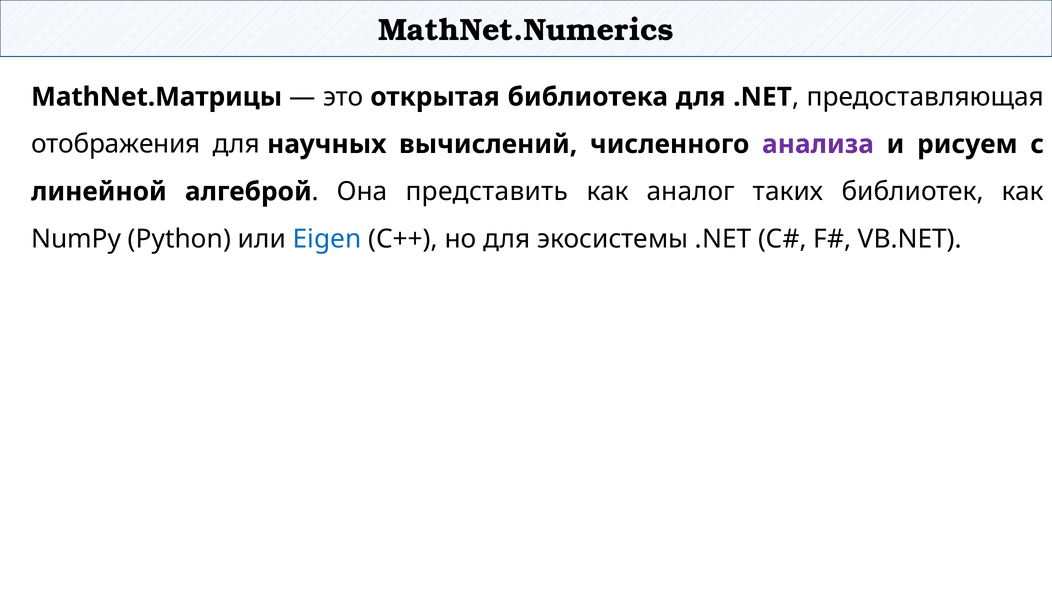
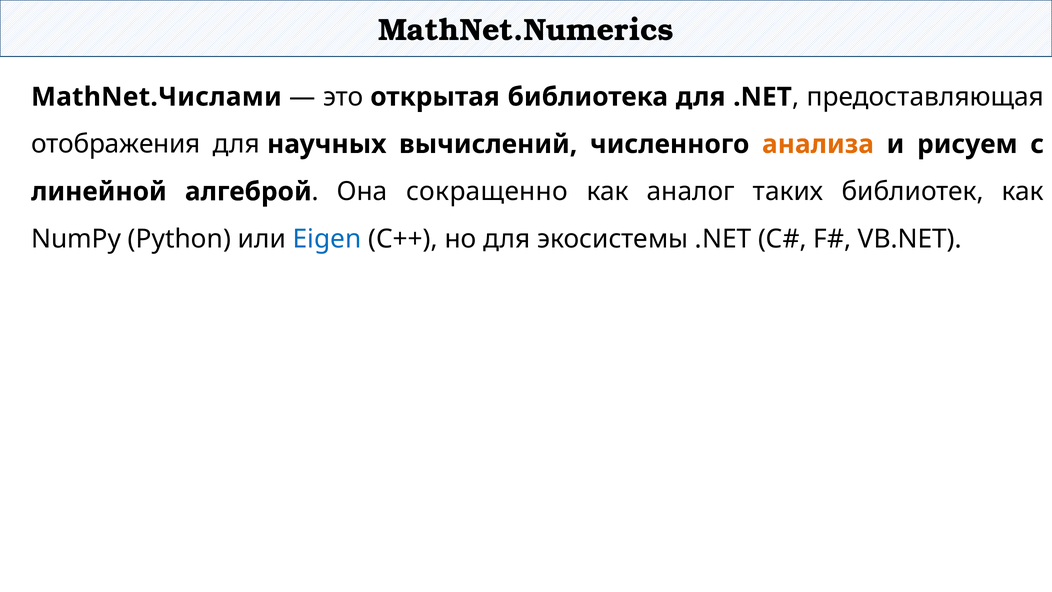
MathNet.Матрицы: MathNet.Матрицы -> MathNet.Числами (156, 97)
анализа colour: purple -> orange (818, 144)
представить: представить -> сокращенно (487, 192)
